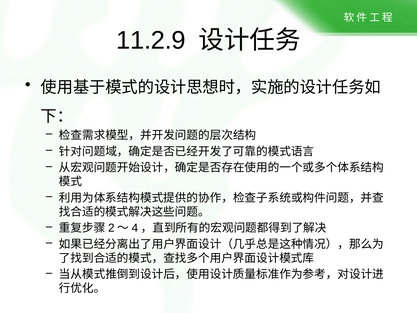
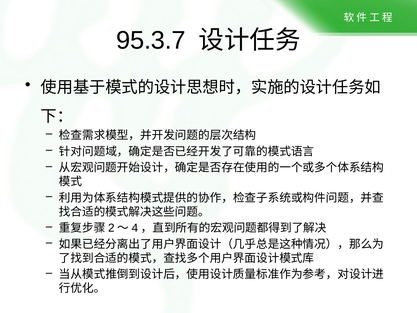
11.2.9: 11.2.9 -> 95.3.7 (151, 40)
